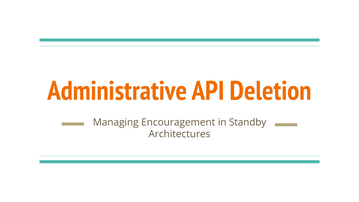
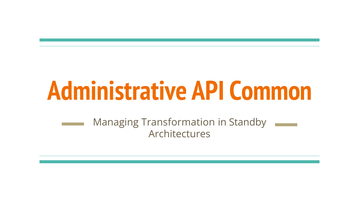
Deletion: Deletion -> Common (271, 91)
Encouragement: Encouragement -> Transformation (178, 122)
